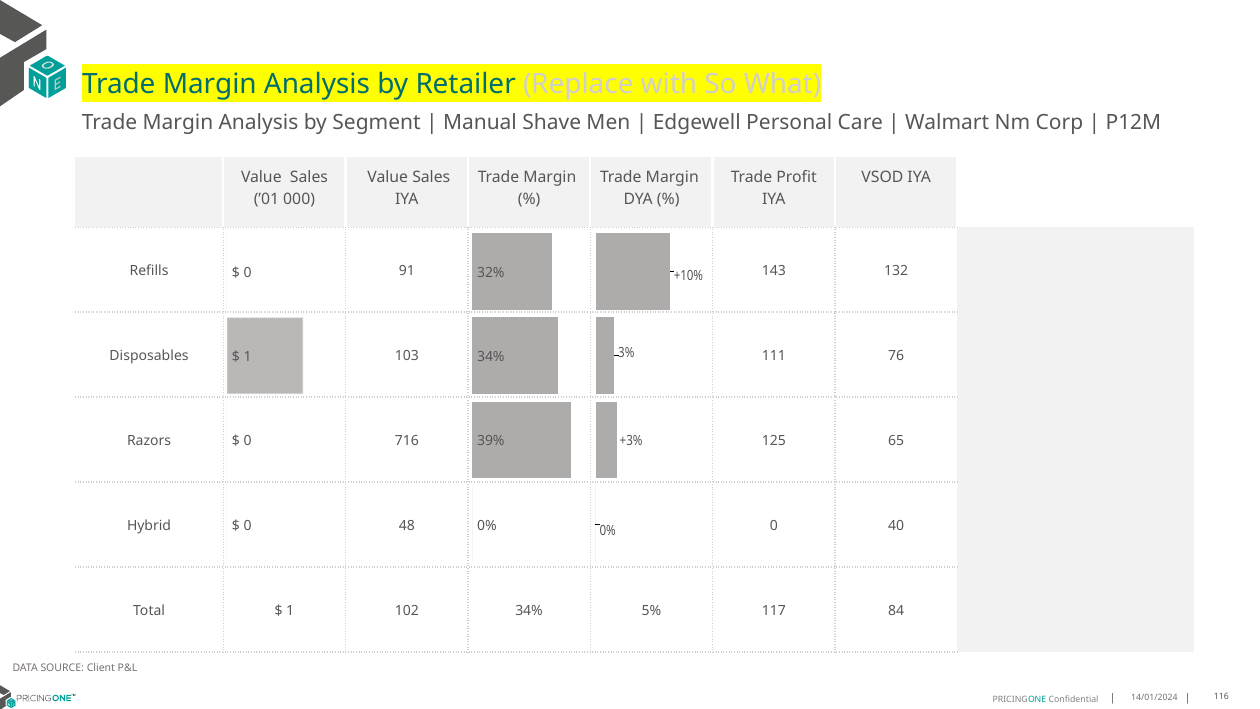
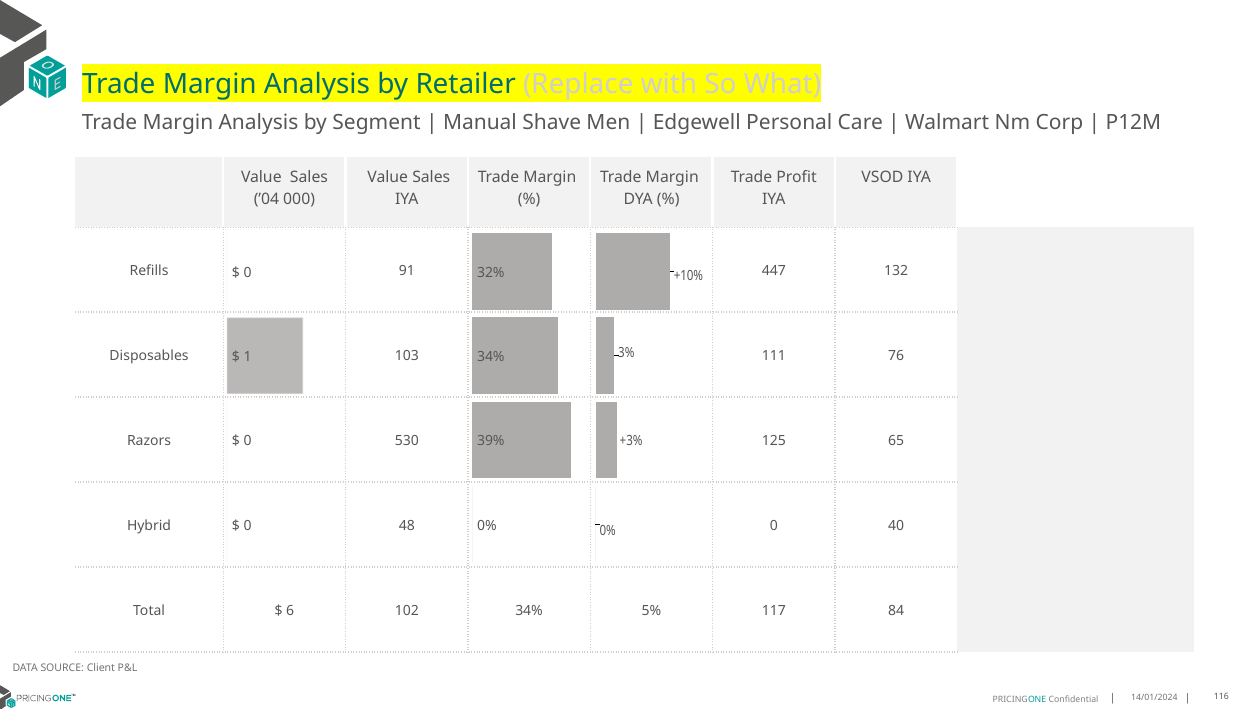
’01: ’01 -> ’04 (267, 199)
143: 143 -> 447 (774, 271)
716: 716 -> 530 (407, 441)
1: 1 -> 6 (290, 611)
